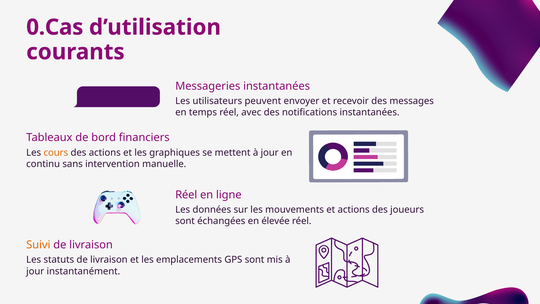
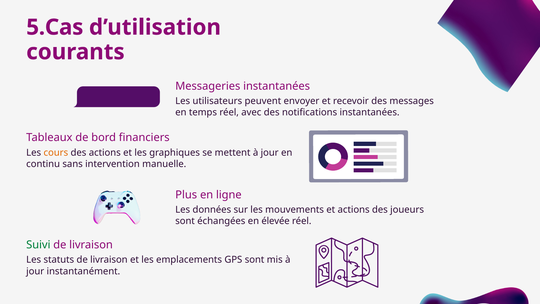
0.Cas: 0.Cas -> 5.Cas (55, 27)
Réel: Réel -> Plus (186, 195)
Suivi colour: orange -> green (38, 245)
